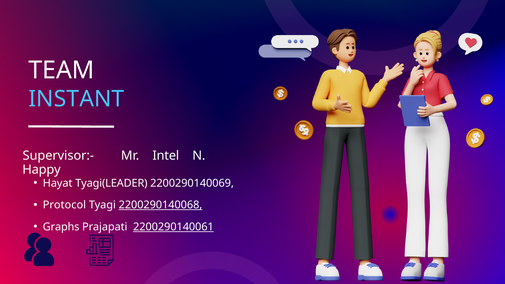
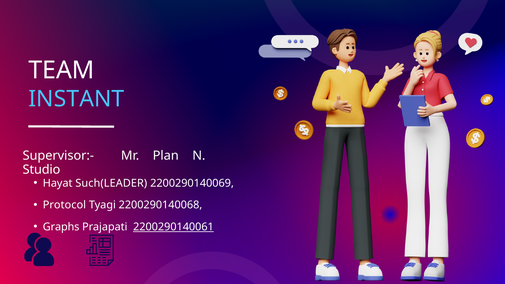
Intel: Intel -> Plan (166, 156)
Happy: Happy -> Studio (42, 170)
Tyagi(LEADER: Tyagi(LEADER -> Such(LEADER (111, 183)
2200290140068 underline: present -> none (160, 205)
